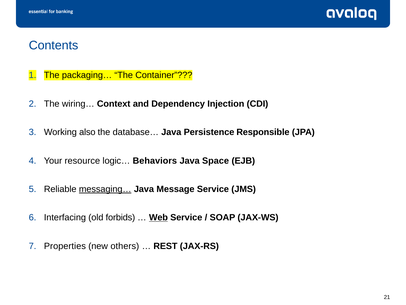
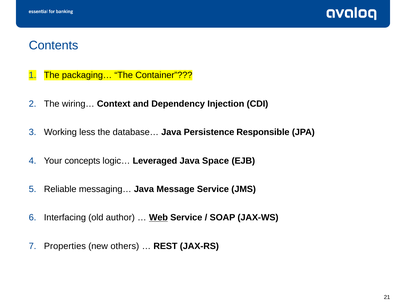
also: also -> less (87, 132)
resource: resource -> concepts (82, 160)
Behaviors: Behaviors -> Leveraged (155, 160)
messaging… underline: present -> none (105, 189)
forbids: forbids -> author (120, 217)
